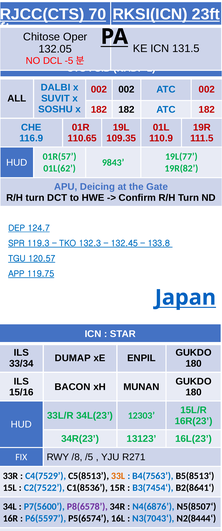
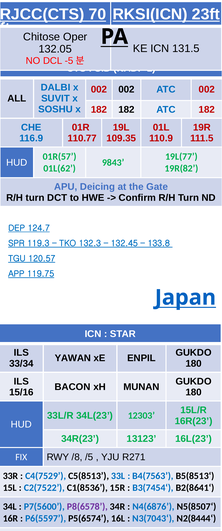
110.65: 110.65 -> 110.77 (82, 138)
DUMAP: DUMAP -> YAWAN (73, 358)
33L colour: orange -> blue (118, 476)
